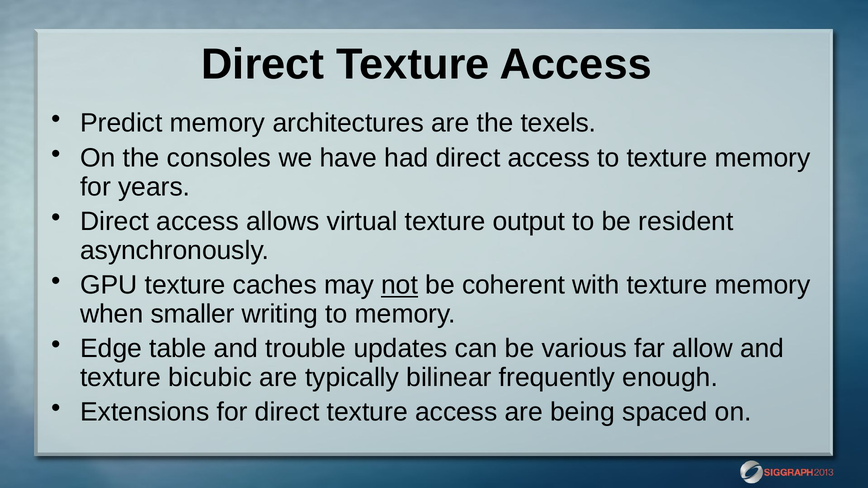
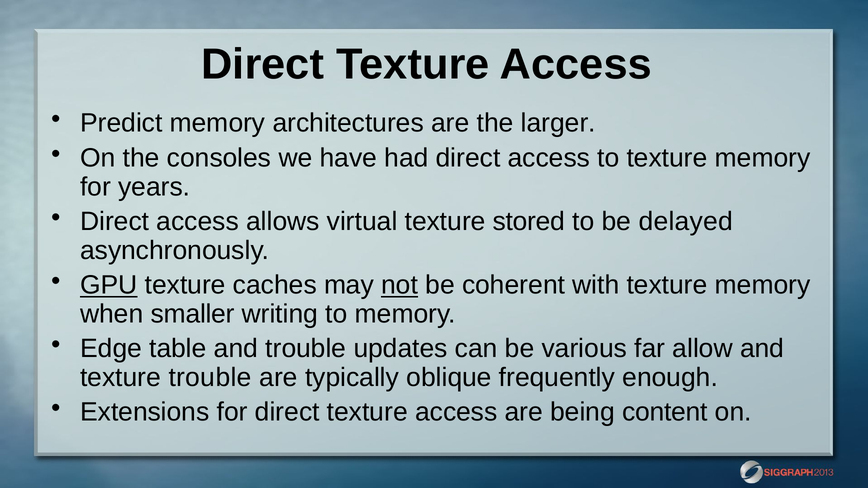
texels: texels -> larger (558, 123)
output: output -> stored (529, 222)
resident: resident -> delayed (686, 222)
GPU underline: none -> present (109, 285)
texture bicubic: bicubic -> trouble (210, 378)
bilinear: bilinear -> oblique (449, 378)
spaced: spaced -> content (665, 412)
